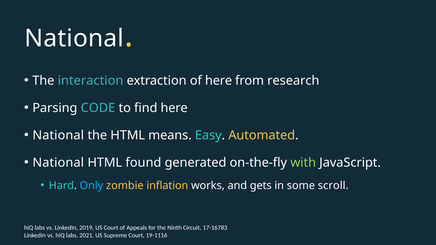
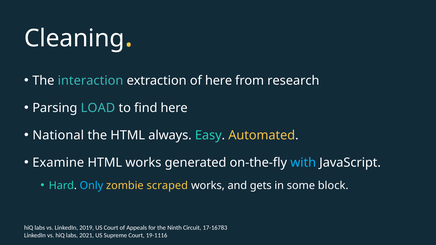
National: National -> Cleaning (74, 38)
CODE: CODE -> LOAD (98, 108)
means: means -> always (170, 136)
National: National -> Examine (58, 163)
HTML found: found -> works (143, 163)
with colour: light green -> light blue (303, 163)
inflation: inflation -> scraped (167, 186)
scroll: scroll -> block (333, 186)
